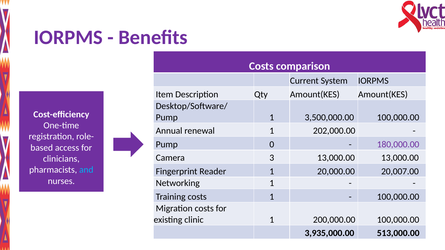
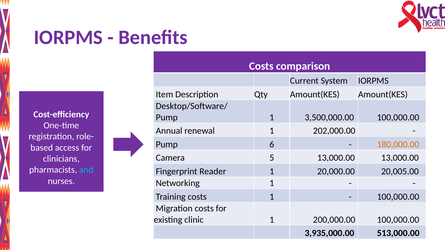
0: 0 -> 6 (272, 145)
180,000.00 colour: purple -> orange (398, 145)
3: 3 -> 5 (272, 158)
20,007.00: 20,007.00 -> 20,005.00 (400, 172)
